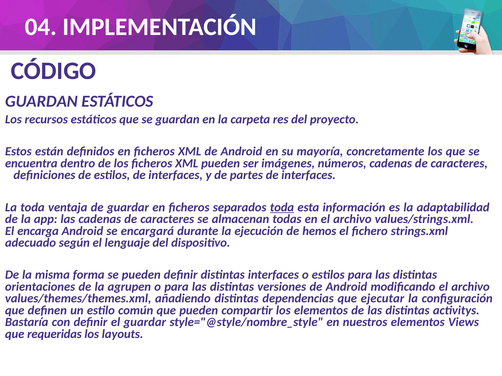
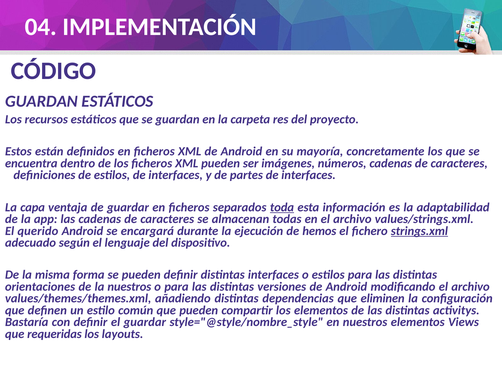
La toda: toda -> capa (33, 207)
encarga: encarga -> querido (38, 231)
strings.xml underline: none -> present (419, 231)
la agrupen: agrupen -> nuestros (129, 287)
ejecutar: ejecutar -> eliminen (383, 299)
